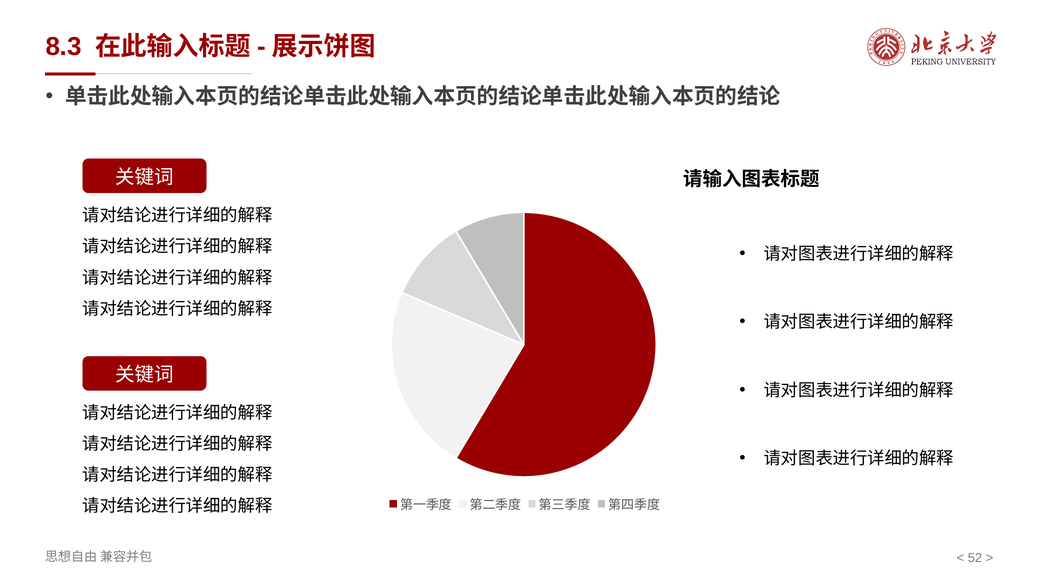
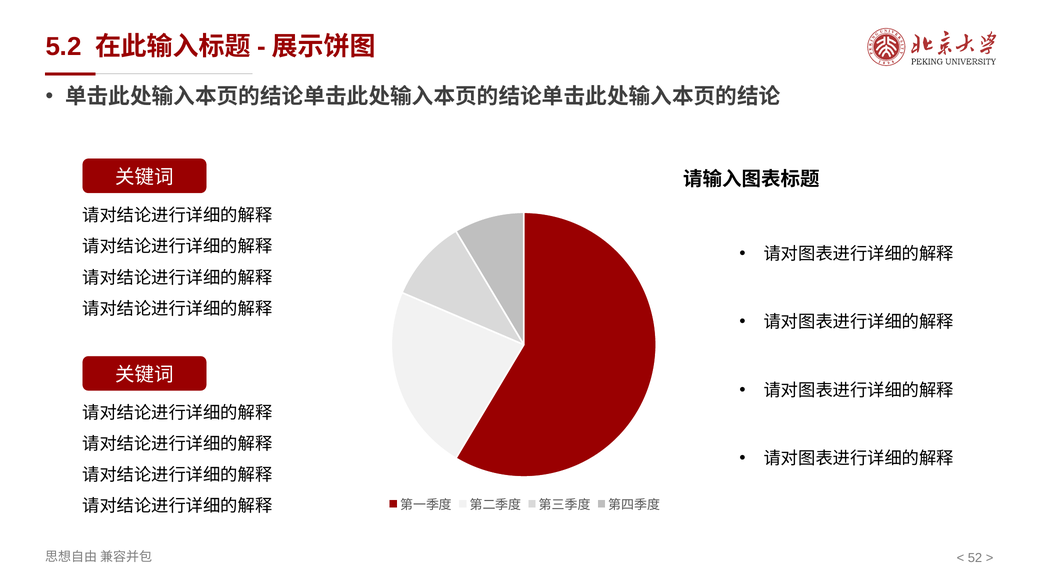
8.3: 8.3 -> 5.2 (64, 47)
